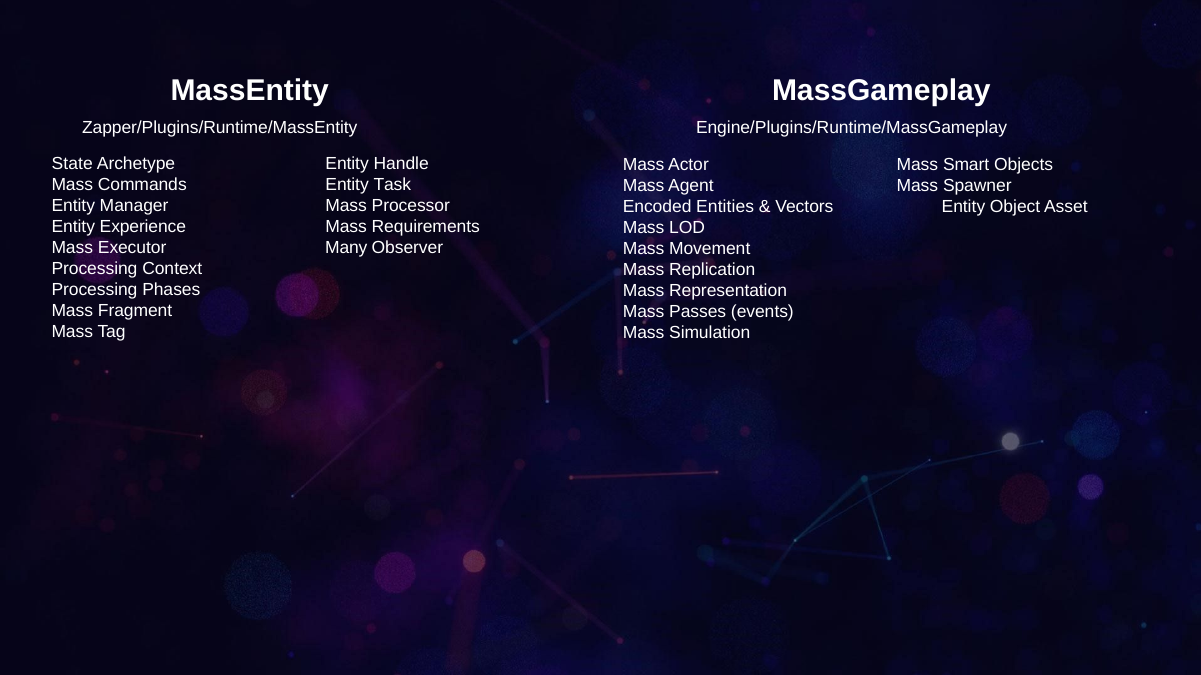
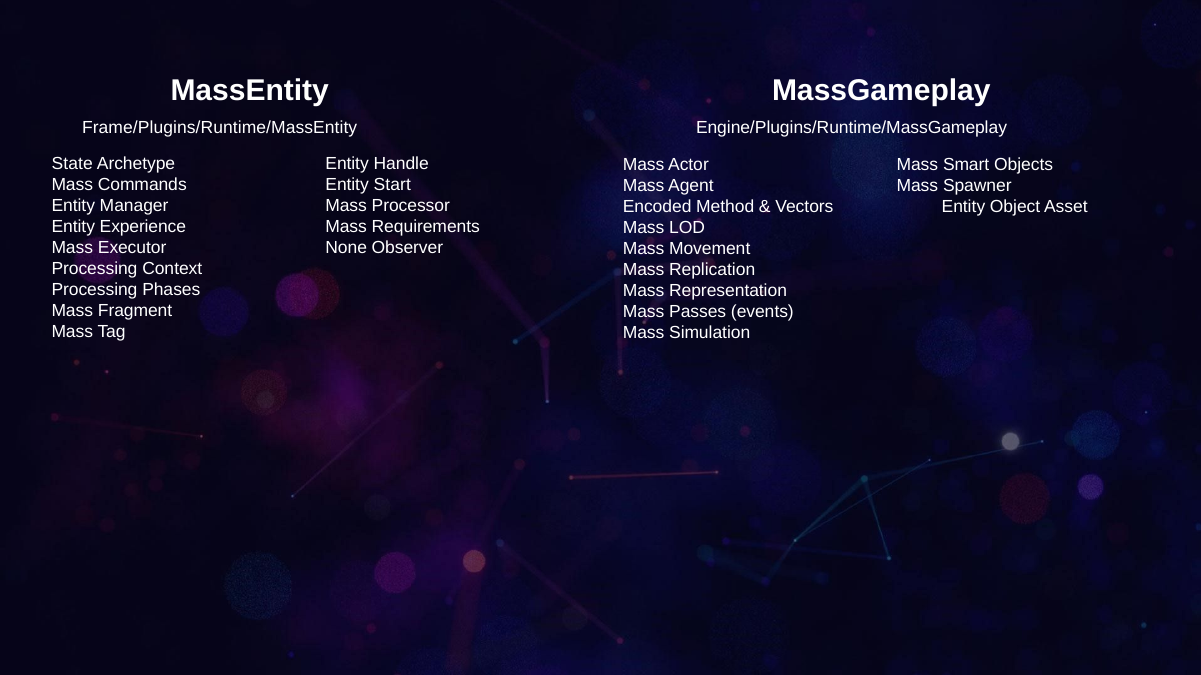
Zapper/Plugins/Runtime/MassEntity: Zapper/Plugins/Runtime/MassEntity -> Frame/Plugins/Runtime/MassEntity (220, 128)
Task: Task -> Start (392, 185)
Entities: Entities -> Method (725, 207)
Many: Many -> None (346, 248)
